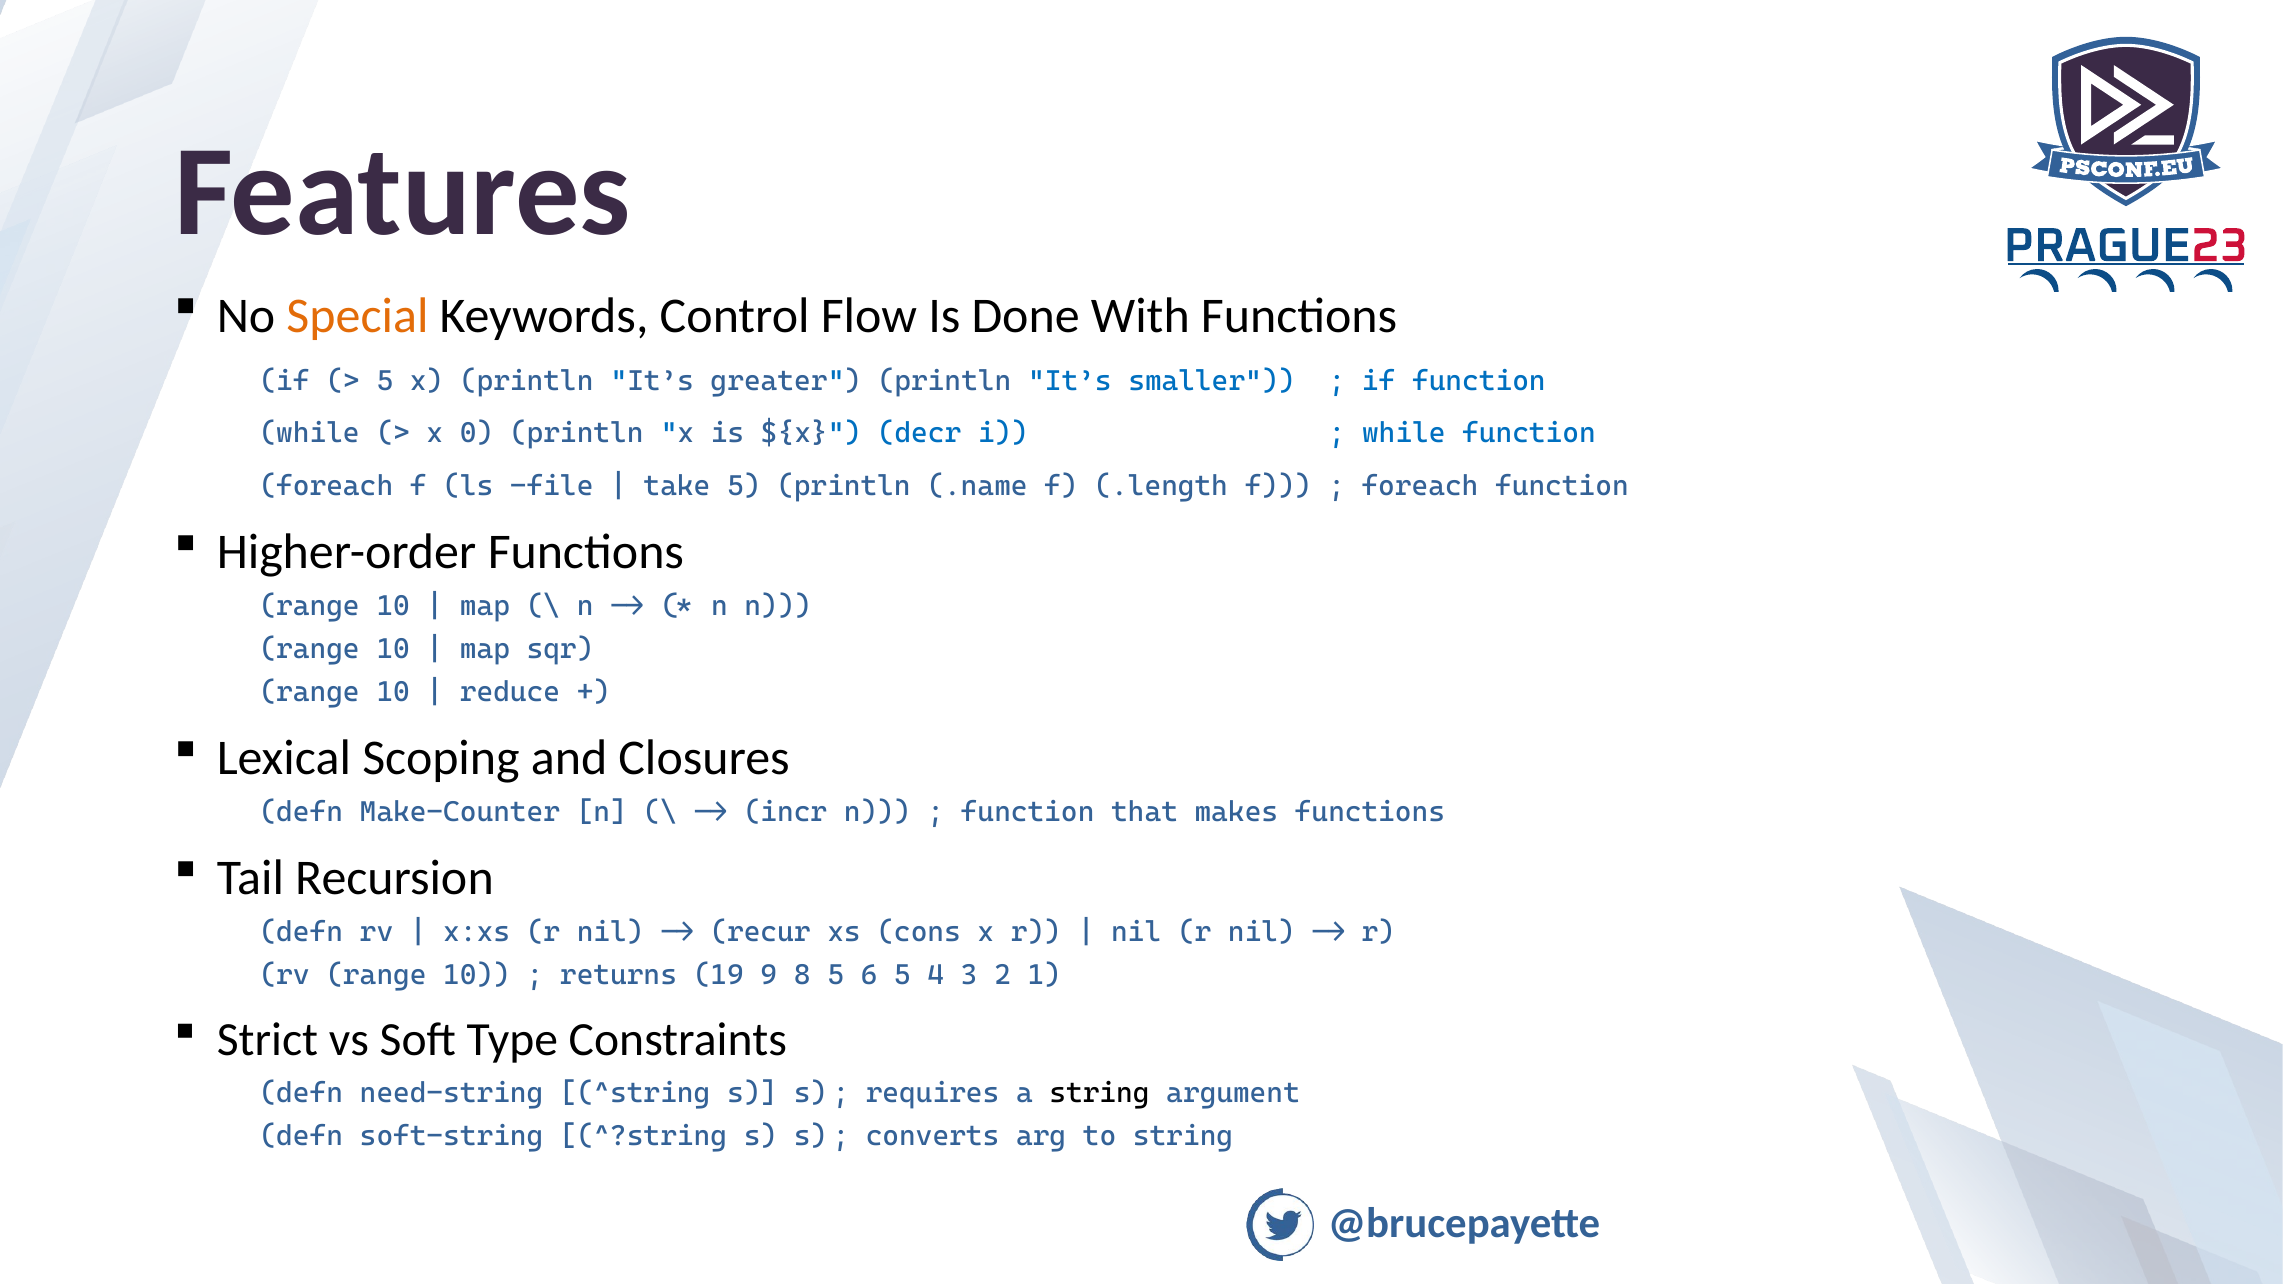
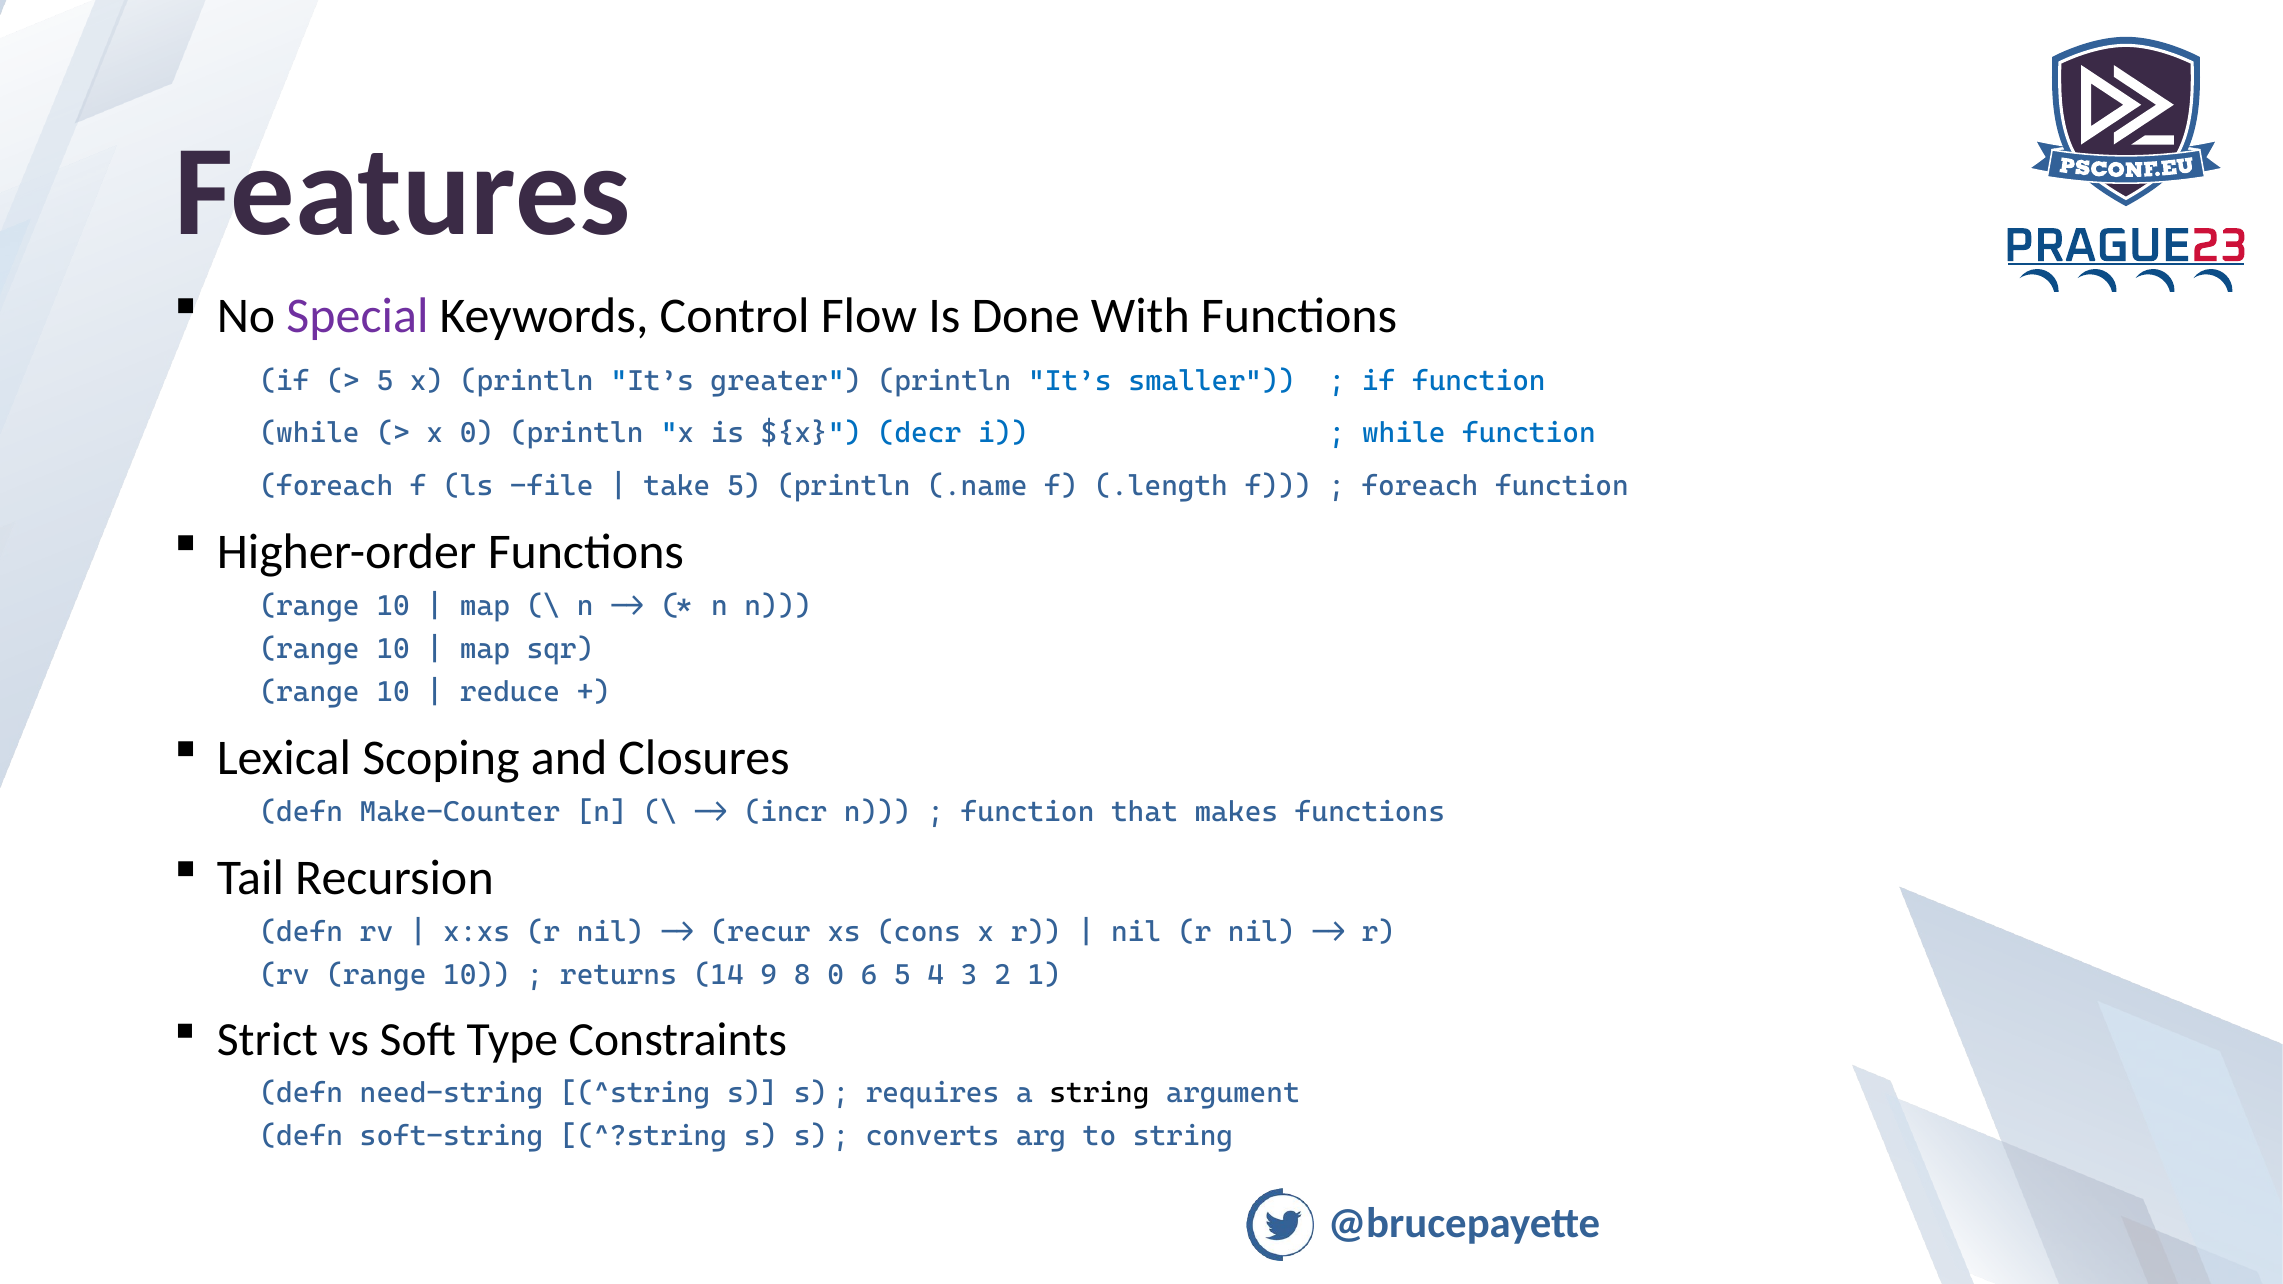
Special colour: orange -> purple (357, 316)
19: 19 -> 14 (719, 975)
8 5: 5 -> 0 (836, 975)
